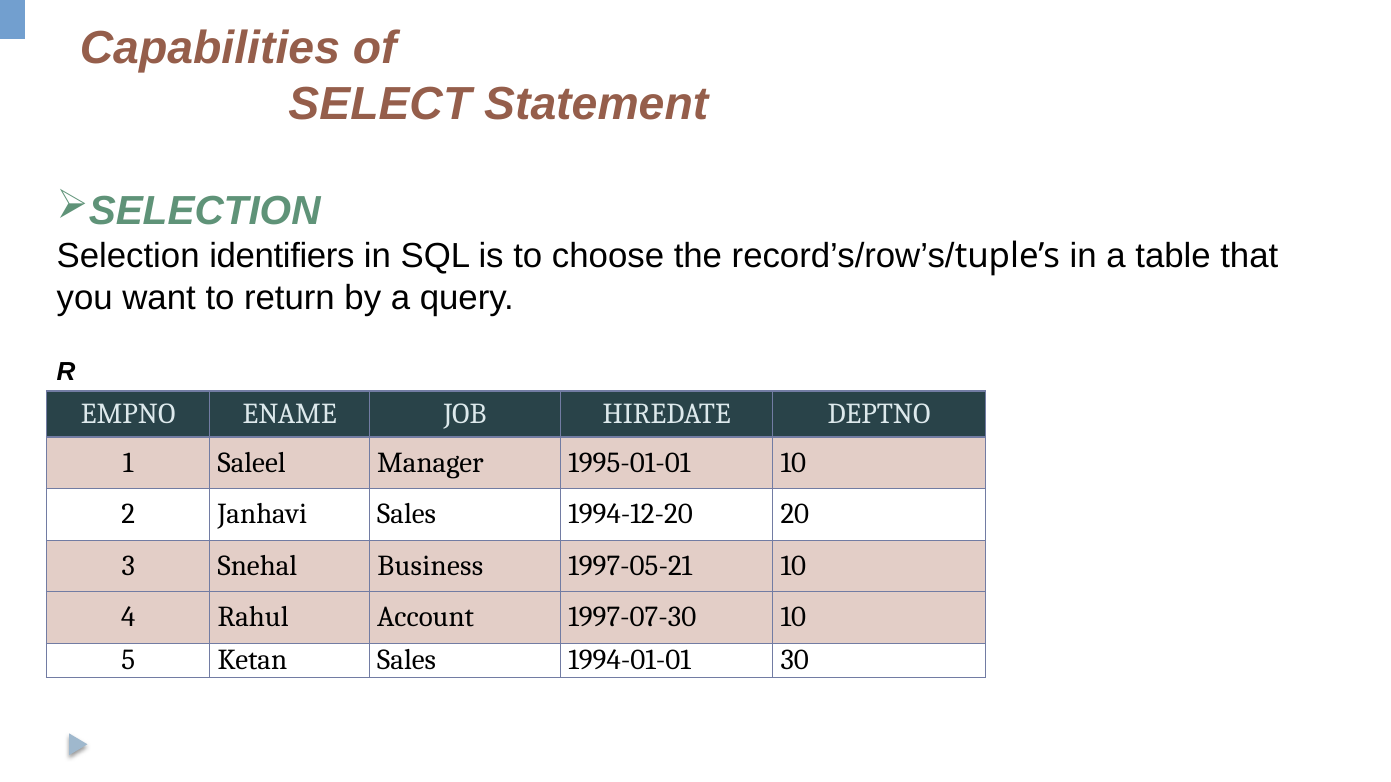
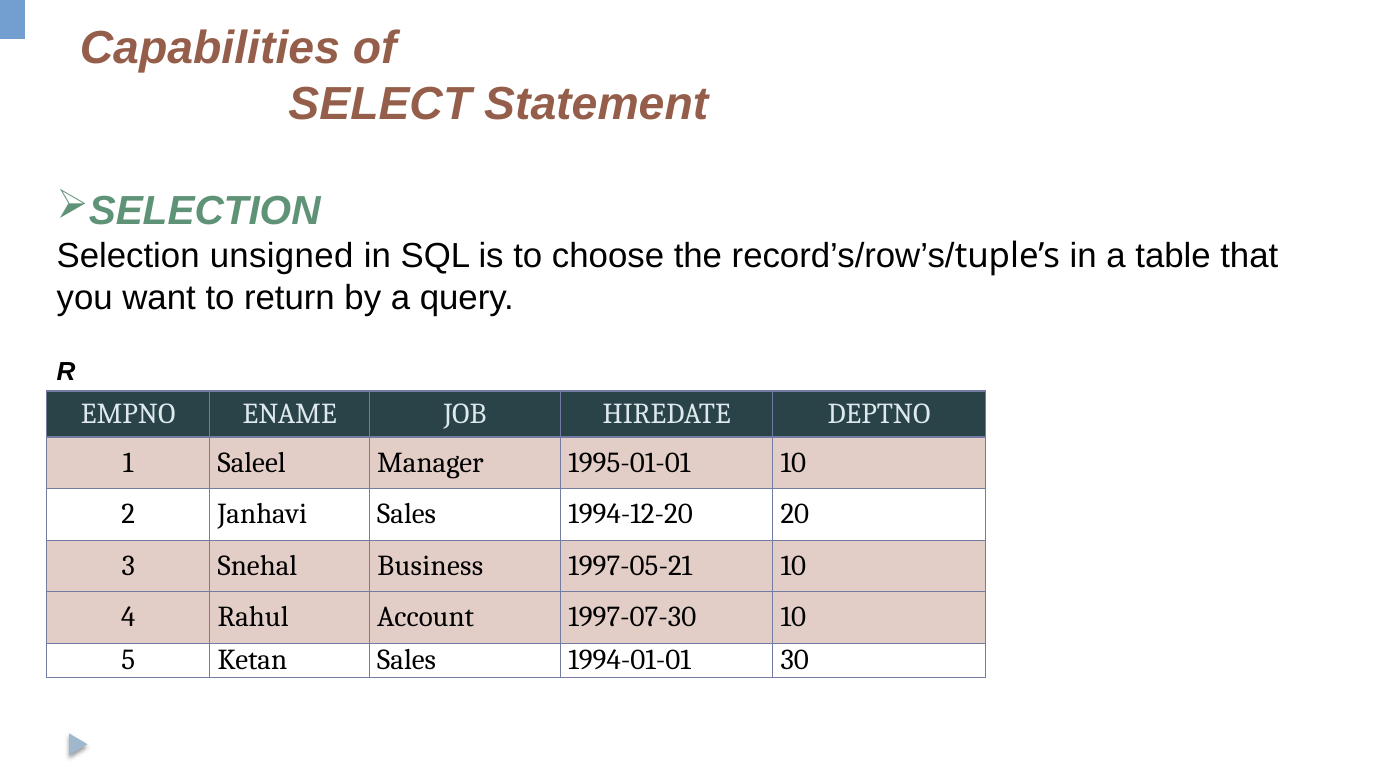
identifiers: identifiers -> unsigned (282, 256)
